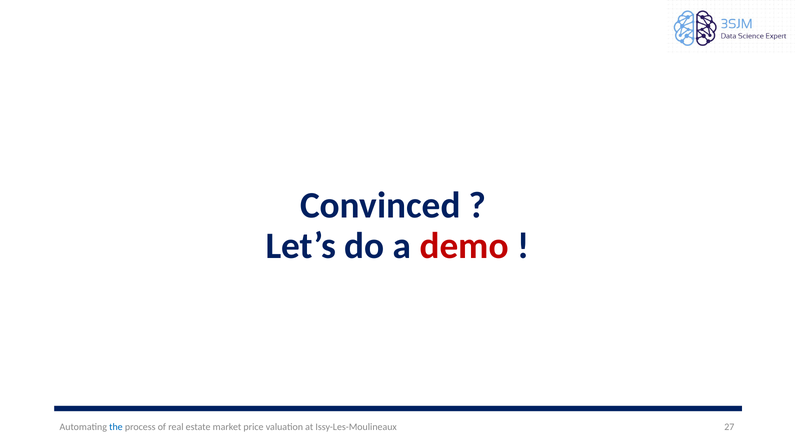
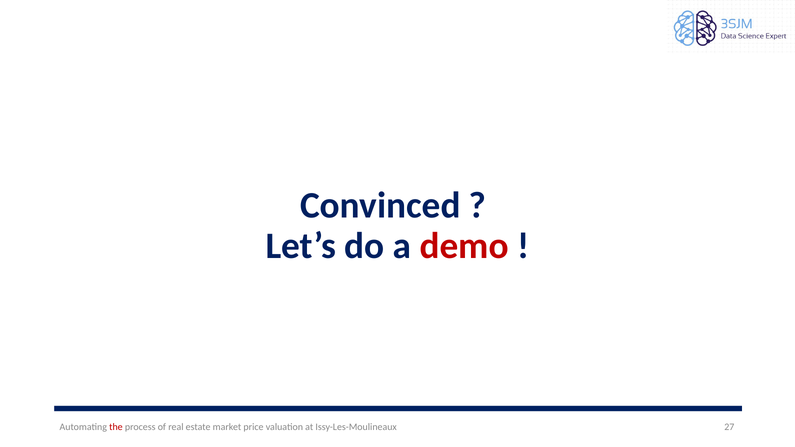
the colour: blue -> red (116, 427)
